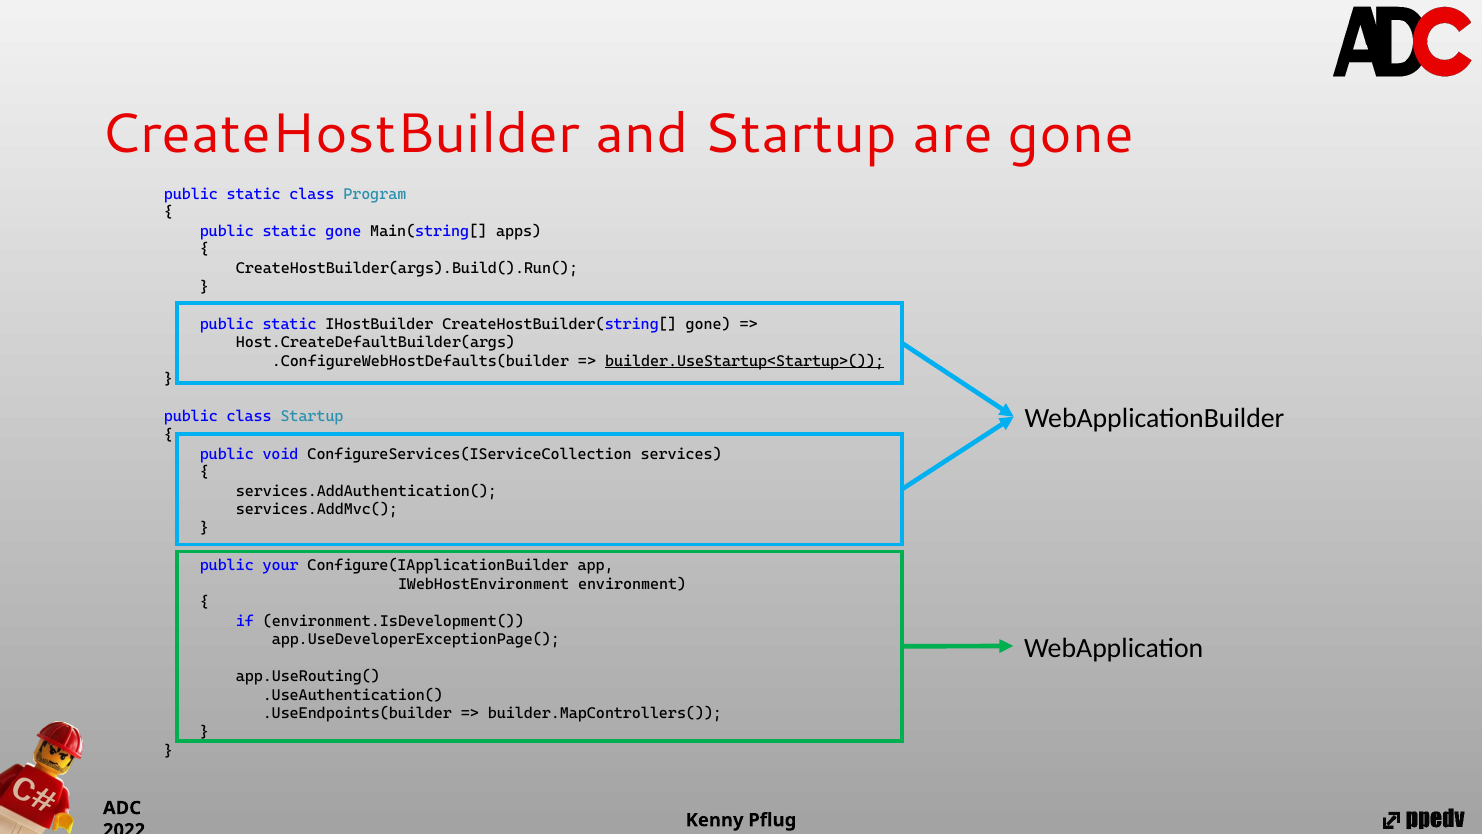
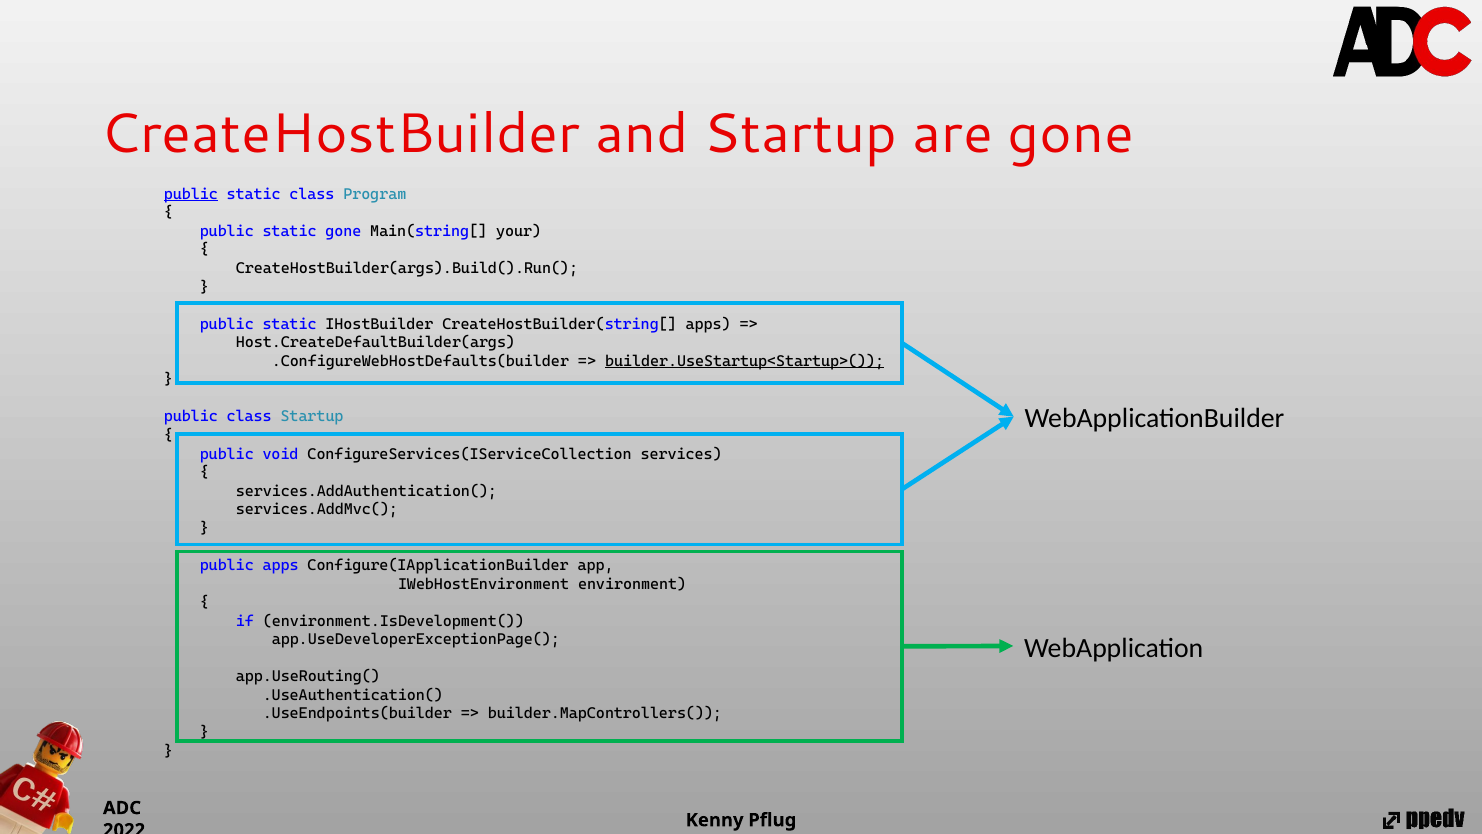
public underline: none -> present (191, 194)
apps: apps -> your (519, 231)
CreateHostBuilder(string[ gone: gone -> apps (708, 324)
public your: your -> apps (281, 565)
